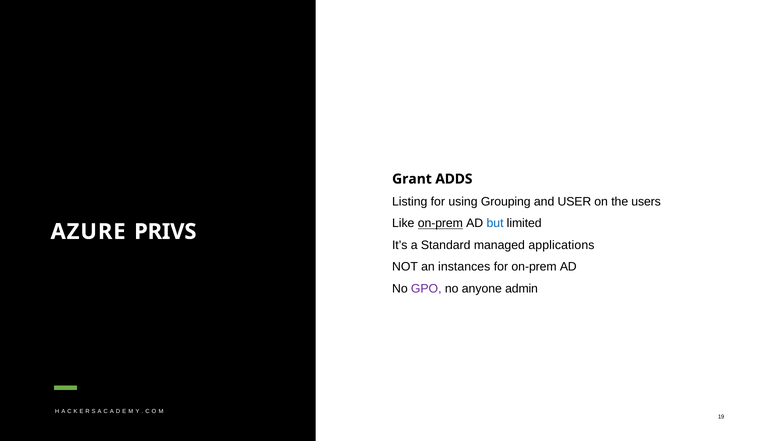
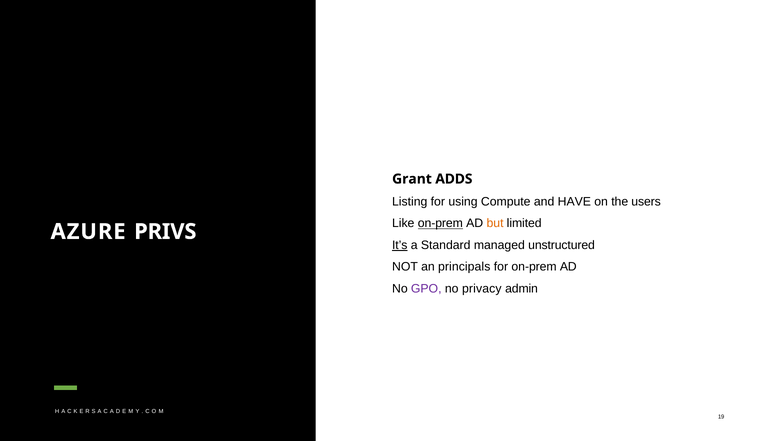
Grouping: Grouping -> Compute (506, 202)
USER: USER -> HAVE (574, 202)
but colour: blue -> orange (495, 223)
It’s underline: none -> present (400, 245)
applications: applications -> unstructured (562, 245)
instances: instances -> principals (464, 267)
anyone: anyone -> privacy (482, 289)
